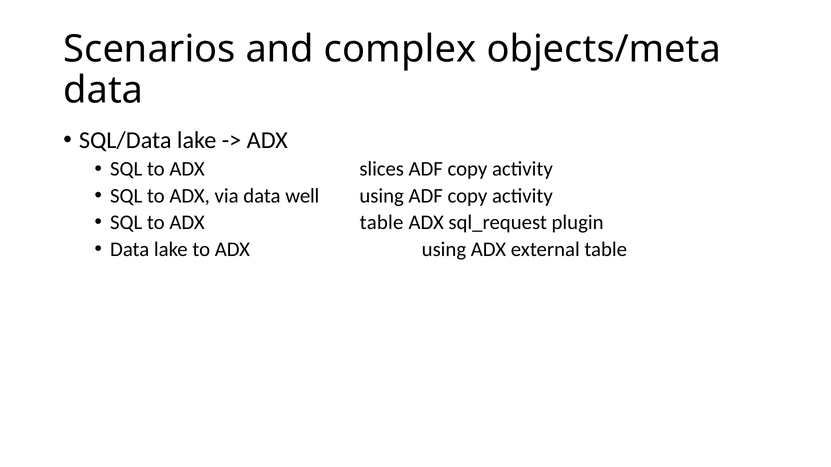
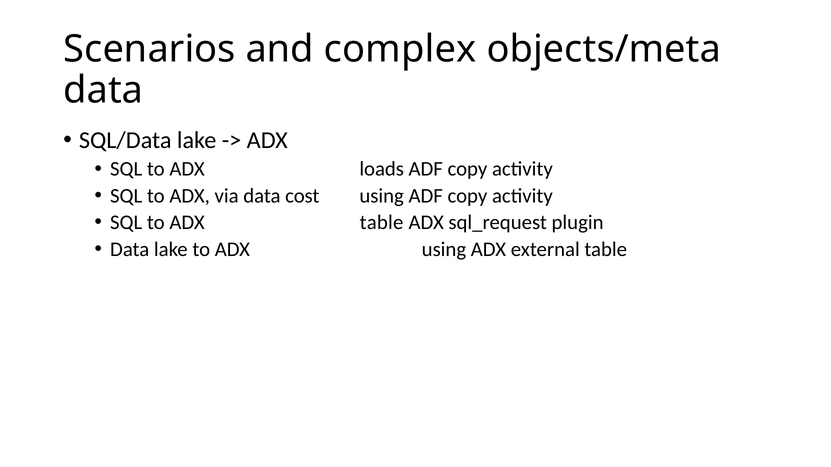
slices: slices -> loads (382, 169)
well: well -> cost (302, 196)
